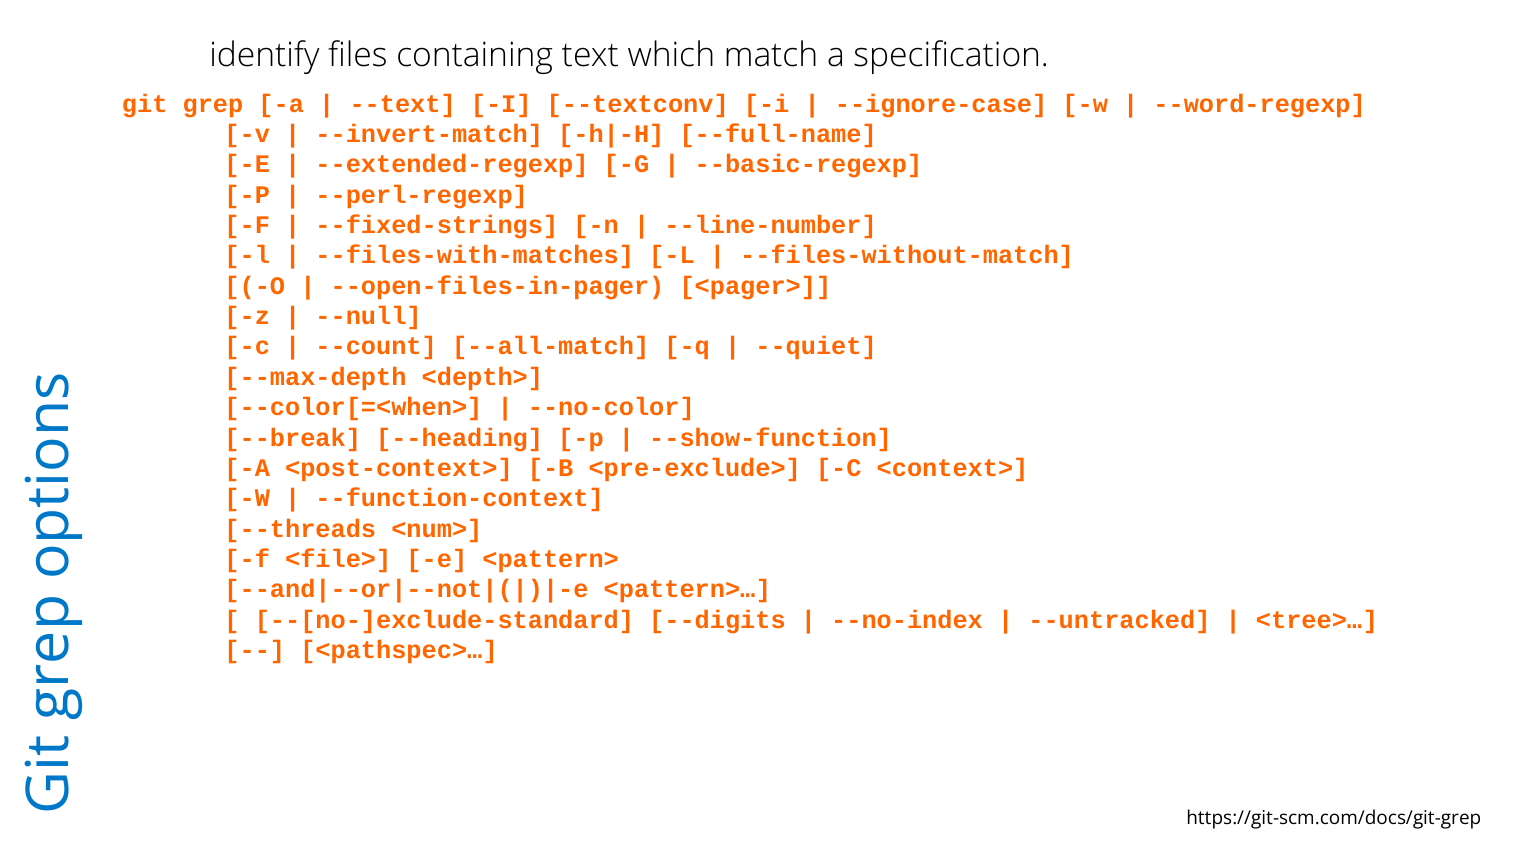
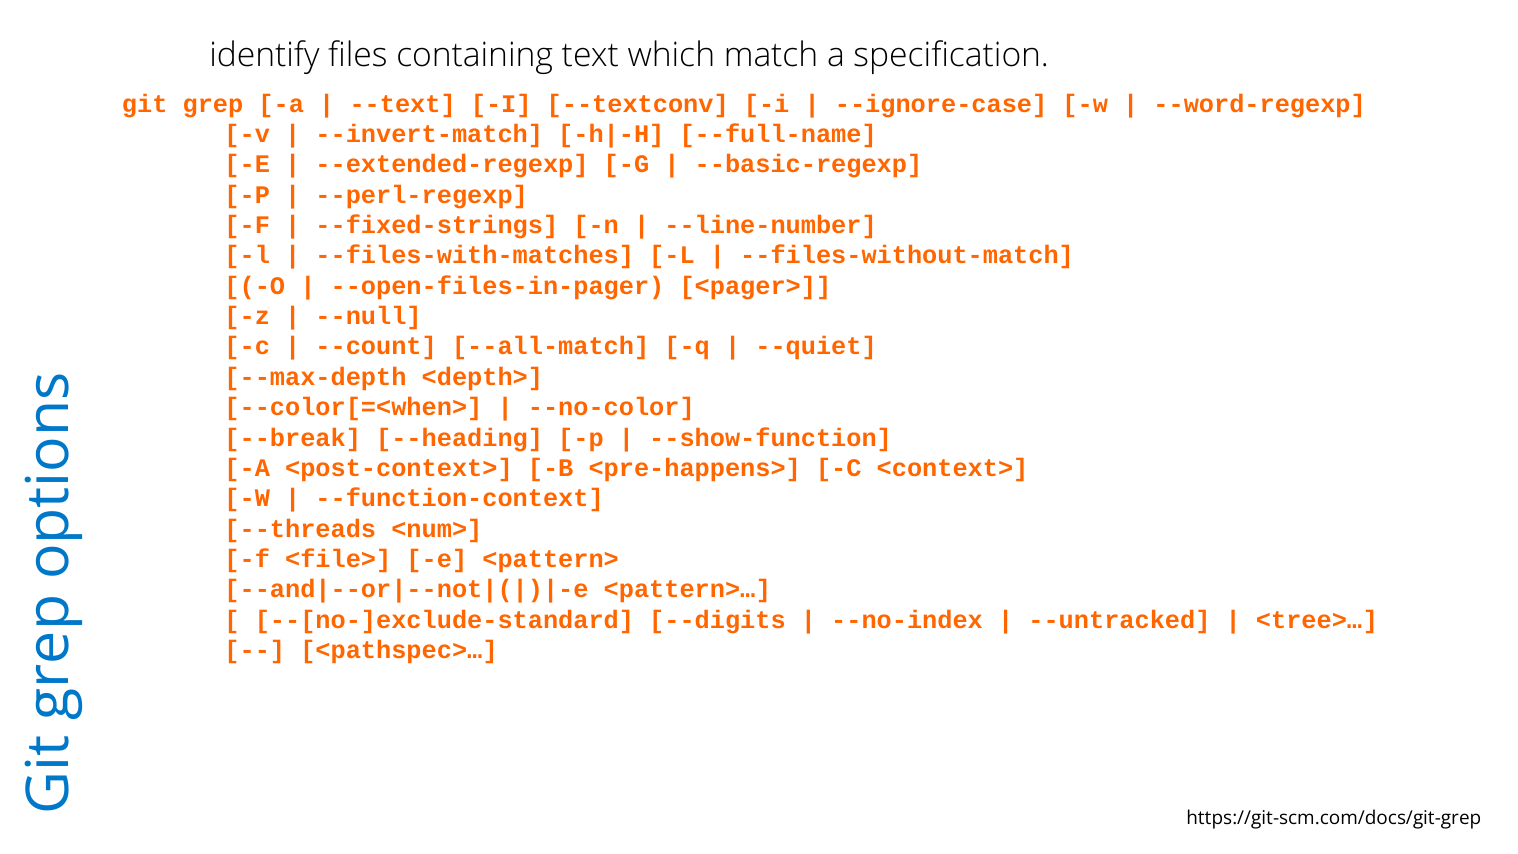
<pre-exclude>: <pre-exclude> -> <pre-happens> (695, 468)
